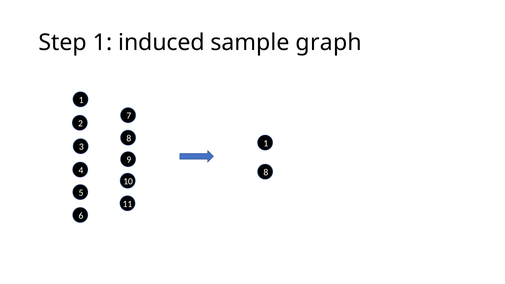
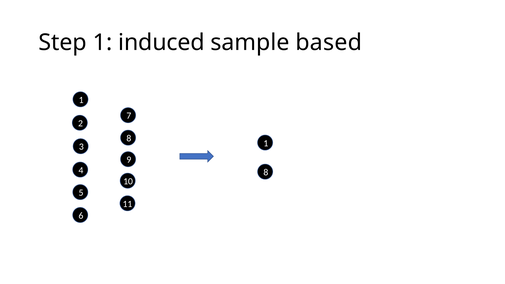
graph: graph -> based (329, 42)
